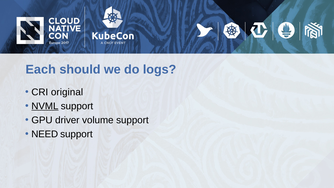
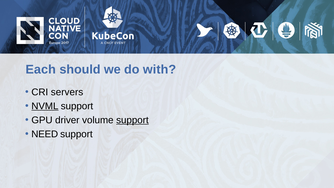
logs: logs -> with (160, 69)
original: original -> servers (67, 92)
support underline: none -> present (132, 120)
